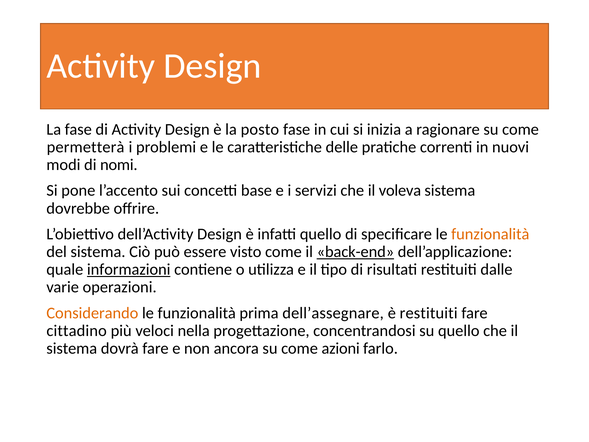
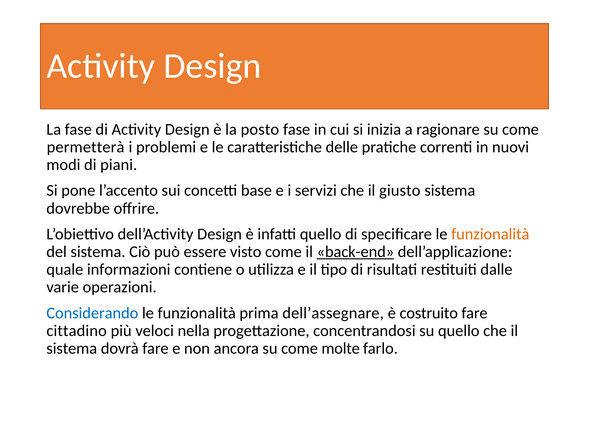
nomi: nomi -> piani (119, 165)
voleva: voleva -> giusto (400, 190)
informazioni underline: present -> none (129, 269)
Considerando colour: orange -> blue (92, 313)
è restituiti: restituiti -> costruito (429, 313)
azioni: azioni -> molte (341, 348)
